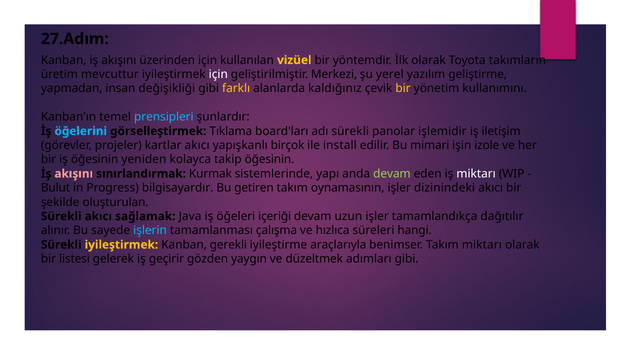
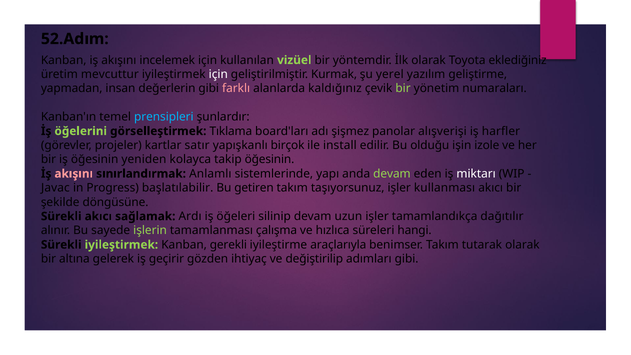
27.Adım: 27.Adım -> 52.Adım (75, 39)
üzerinden: üzerinden -> incelemek (167, 60)
vizüel colour: yellow -> light green (294, 60)
takımların: takımların -> eklediğiniz (518, 60)
Merkezi: Merkezi -> Kurmak (334, 74)
değişikliği: değişikliği -> değerlerin (167, 89)
farklı colour: yellow -> pink (236, 89)
bir colour: yellow -> light green (403, 89)
kullanımını: kullanımını -> numaraları (495, 89)
öğelerini colour: light blue -> light green (81, 131)
adı sürekli: sürekli -> şişmez (350, 131)
işlemidir: işlemidir -> alışverişi (442, 131)
iletişim: iletişim -> harfler (501, 131)
kartlar akıcı: akıcı -> satır (197, 145)
mimari: mimari -> olduğu (430, 145)
Kurmak: Kurmak -> Anlamlı (210, 174)
Bulut: Bulut -> Javac (55, 188)
bilgisayardır: bilgisayardır -> başlatılabilir (178, 188)
oynamasının: oynamasının -> taşıyorsunuz (348, 188)
dizinindeki: dizinindeki -> kullanması (444, 188)
oluşturulan: oluşturulan -> döngüsüne (116, 202)
Java: Java -> Ardı (190, 216)
içeriği: içeriği -> silinip (275, 216)
işlerin colour: light blue -> light green (150, 230)
iyileştirmek colour: yellow -> light green (121, 245)
Takım miktarı: miktarı -> tutarak (482, 245)
listesi: listesi -> altına (74, 259)
yaygın: yaygın -> ihtiyaç (249, 259)
düzeltmek: düzeltmek -> değiştirilip (314, 259)
